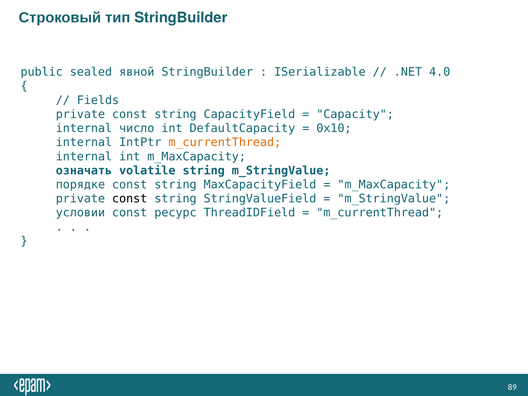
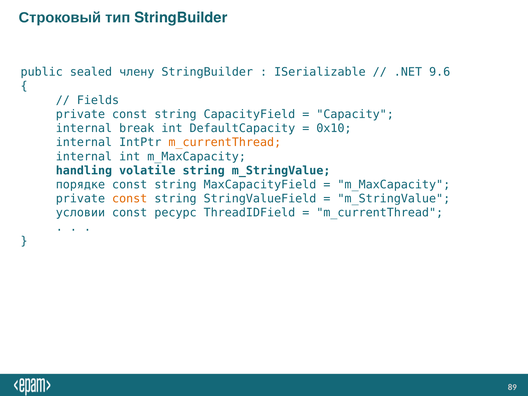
явной: явной -> члену (137, 72)
4.0: 4.0 -> 9.6 (440, 72)
число: число -> break (137, 128)
означать: означать -> handling (84, 171)
const colour: black -> orange (130, 199)
